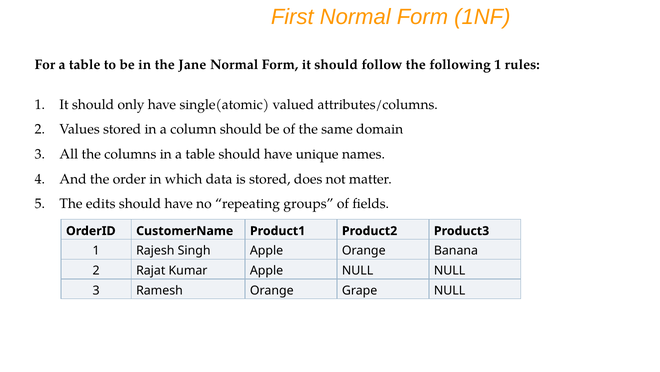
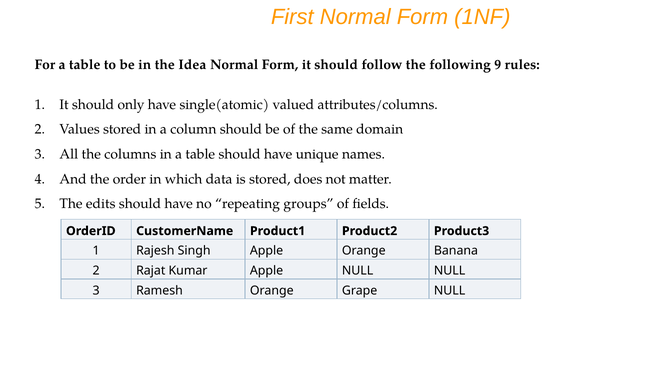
Jane: Jane -> Idea (192, 65)
following 1: 1 -> 9 (498, 65)
